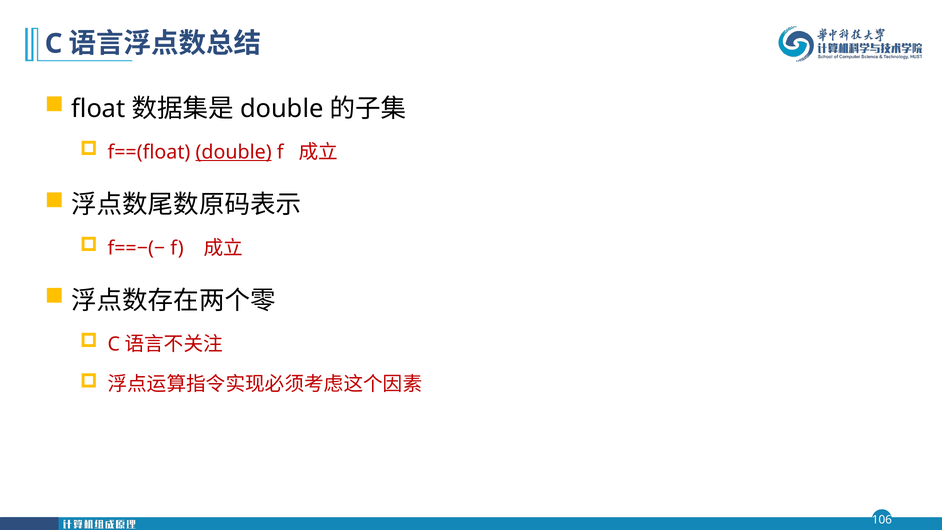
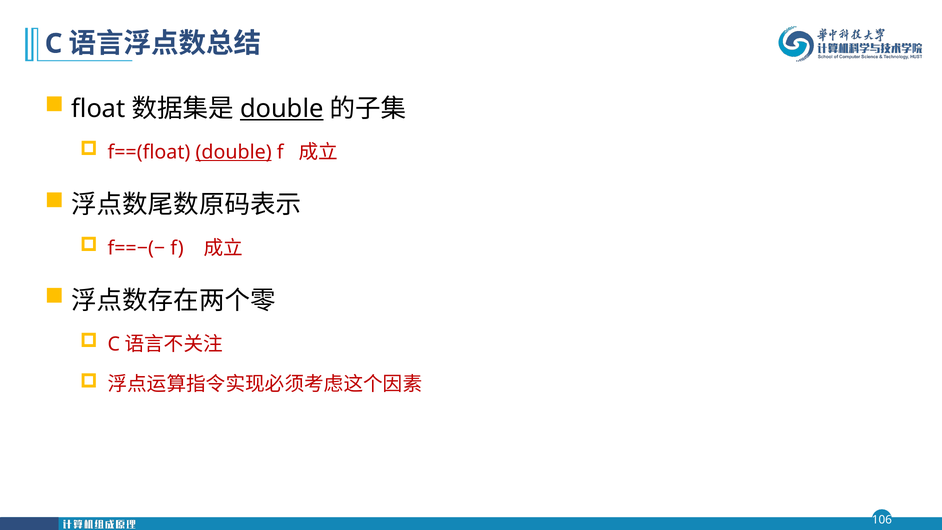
double underline: none -> present (282, 109)
